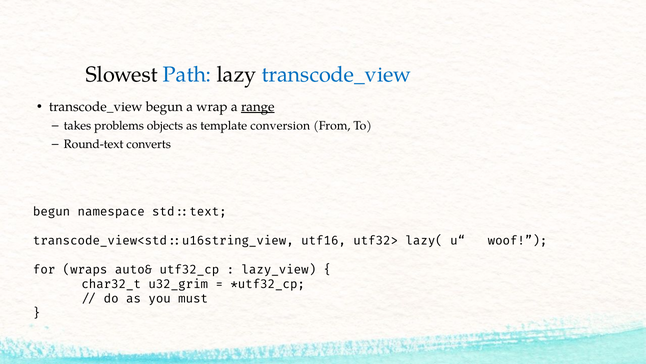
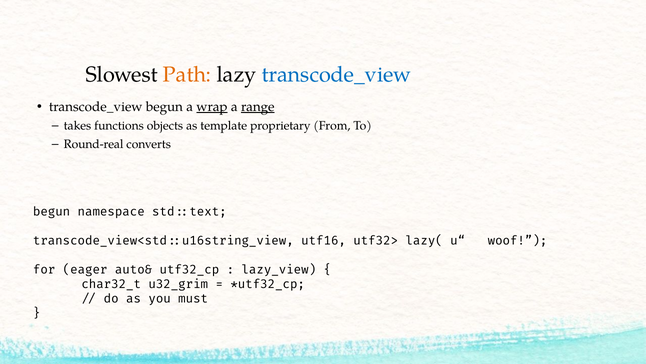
Path colour: blue -> orange (187, 75)
wrap underline: none -> present (212, 107)
problems: problems -> functions (119, 126)
conversion: conversion -> proprietary (280, 126)
Round-text: Round-text -> Round-real (94, 144)
wraps: wraps -> eager (85, 269)
